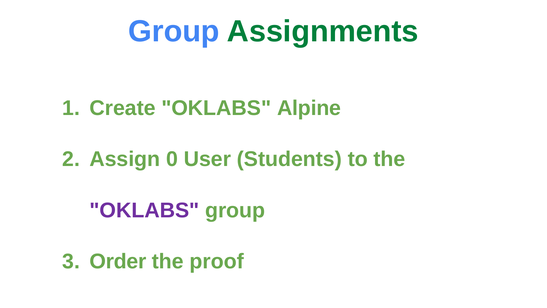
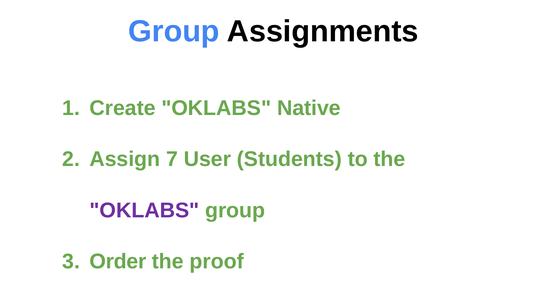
Assignments colour: green -> black (323, 31)
Alpine: Alpine -> Native (309, 108)
0: 0 -> 7 (172, 159)
